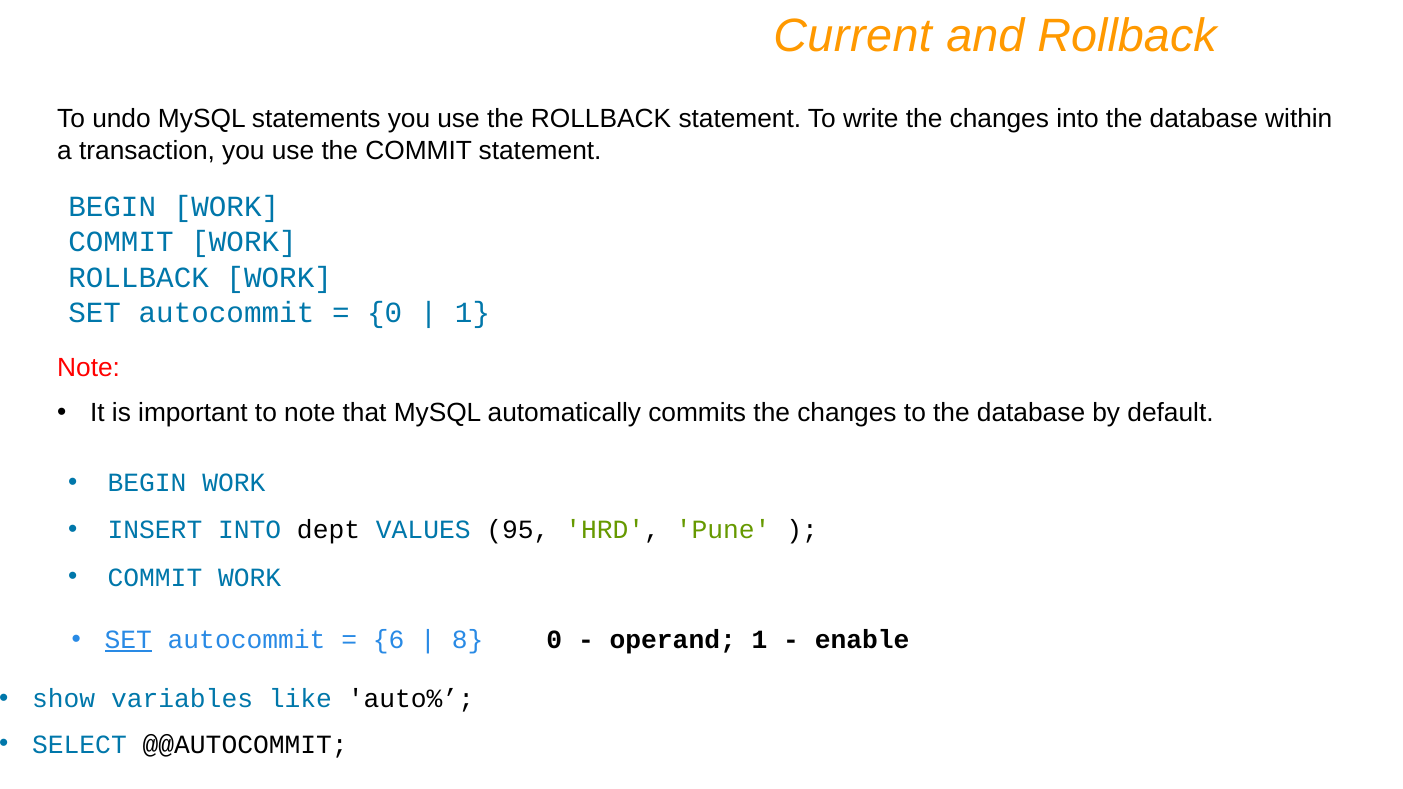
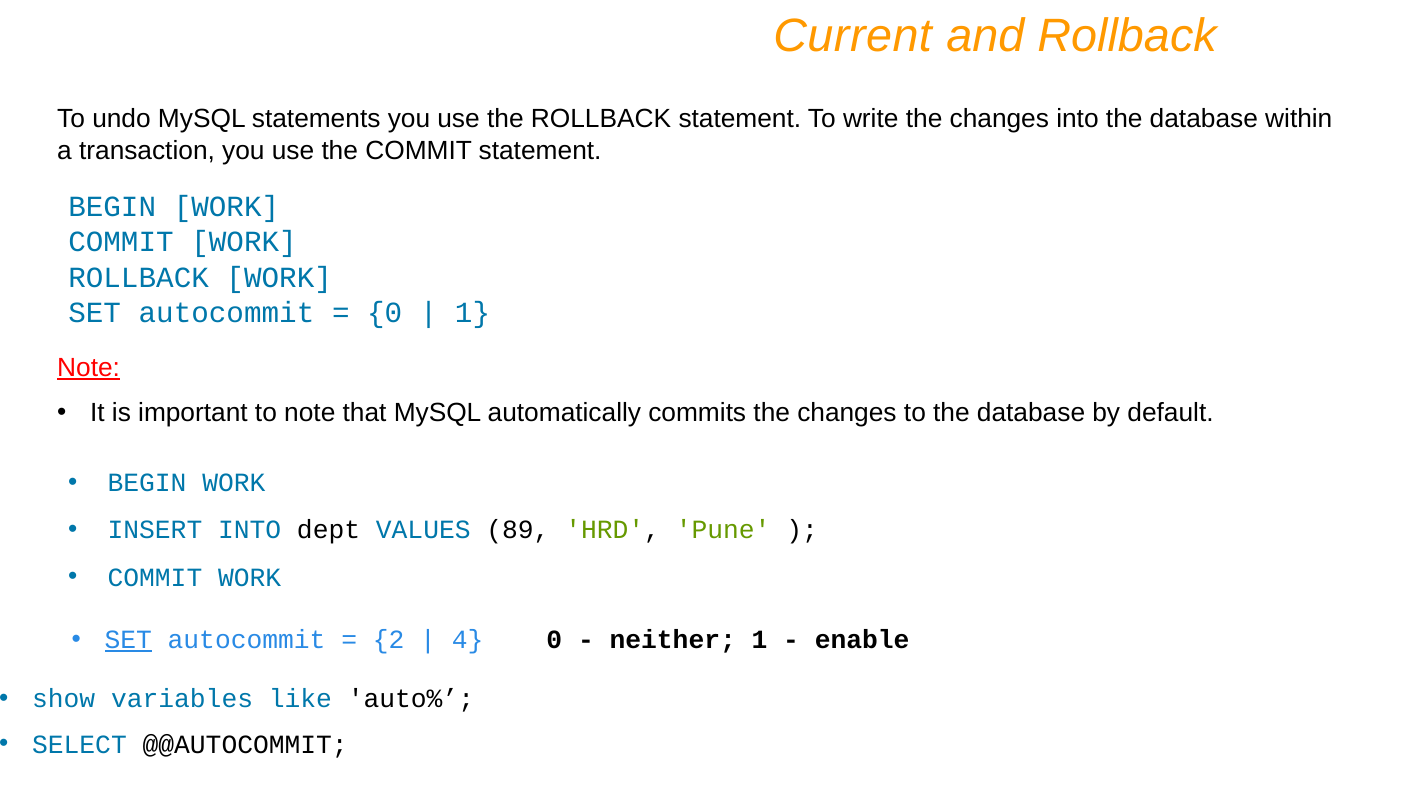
Note underline: none -> present (89, 368)
95: 95 -> 89 (518, 530)
6: 6 -> 2 (389, 640)
8: 8 -> 4 (468, 640)
operand: operand -> neither (673, 640)
